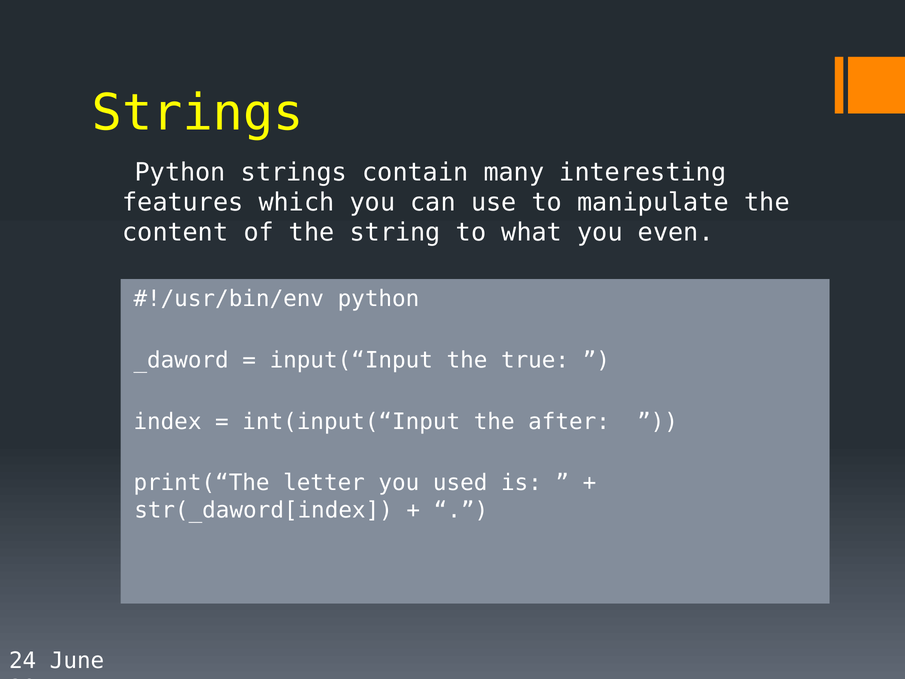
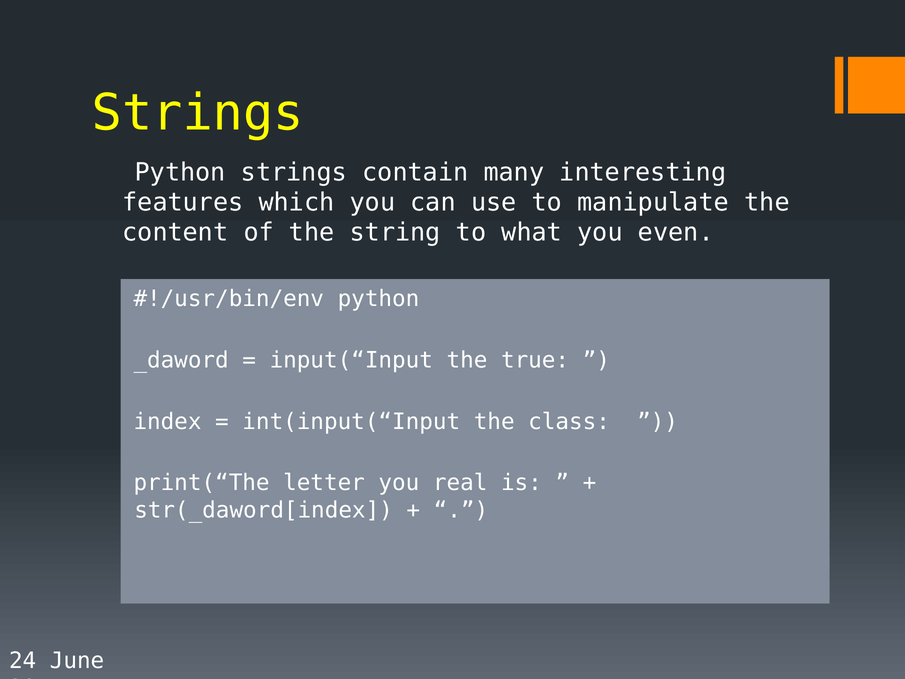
after: after -> class (569, 421)
used: used -> real (460, 483)
